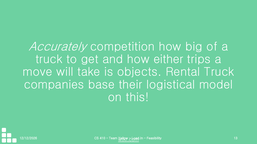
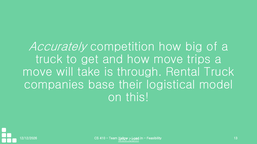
how either: either -> move (168, 59)
objects: objects -> through (139, 72)
